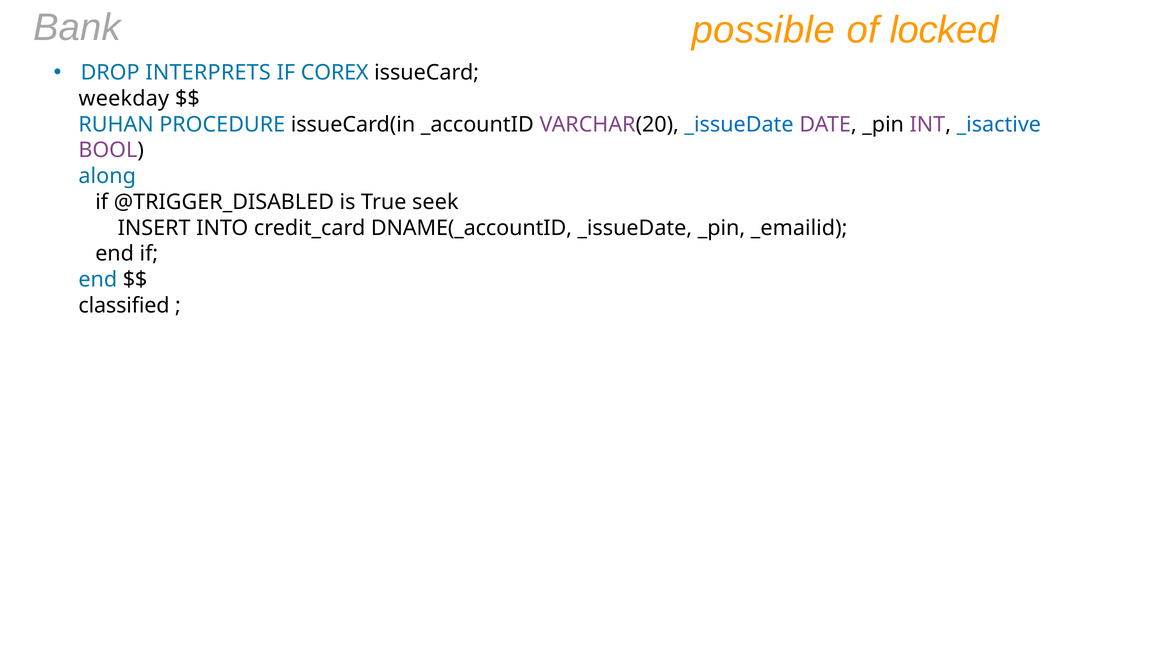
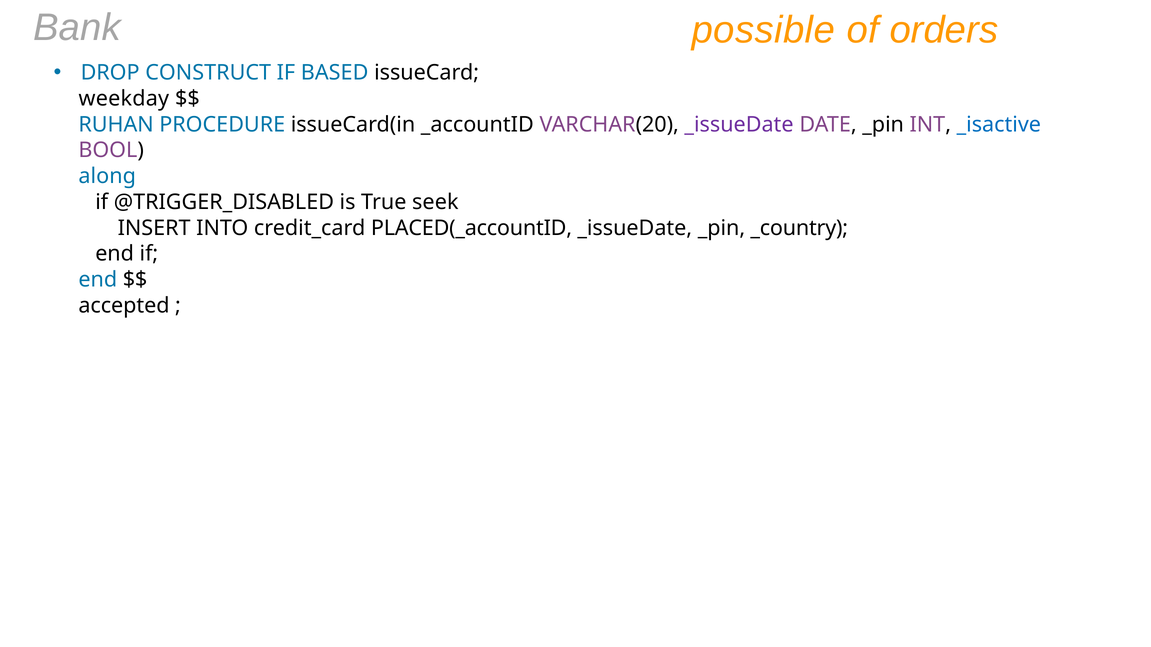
locked: locked -> orders (944, 30)
INTERPRETS: INTERPRETS -> CONSTRUCT (208, 73)
COREX: COREX -> BASED (335, 73)
_issueDate colour: blue -> purple (739, 125)
DNAME(_accountID: DNAME(_accountID -> PLACED(_accountID (471, 228)
_emailid: _emailid -> _country (799, 228)
classified: classified -> accepted (124, 306)
